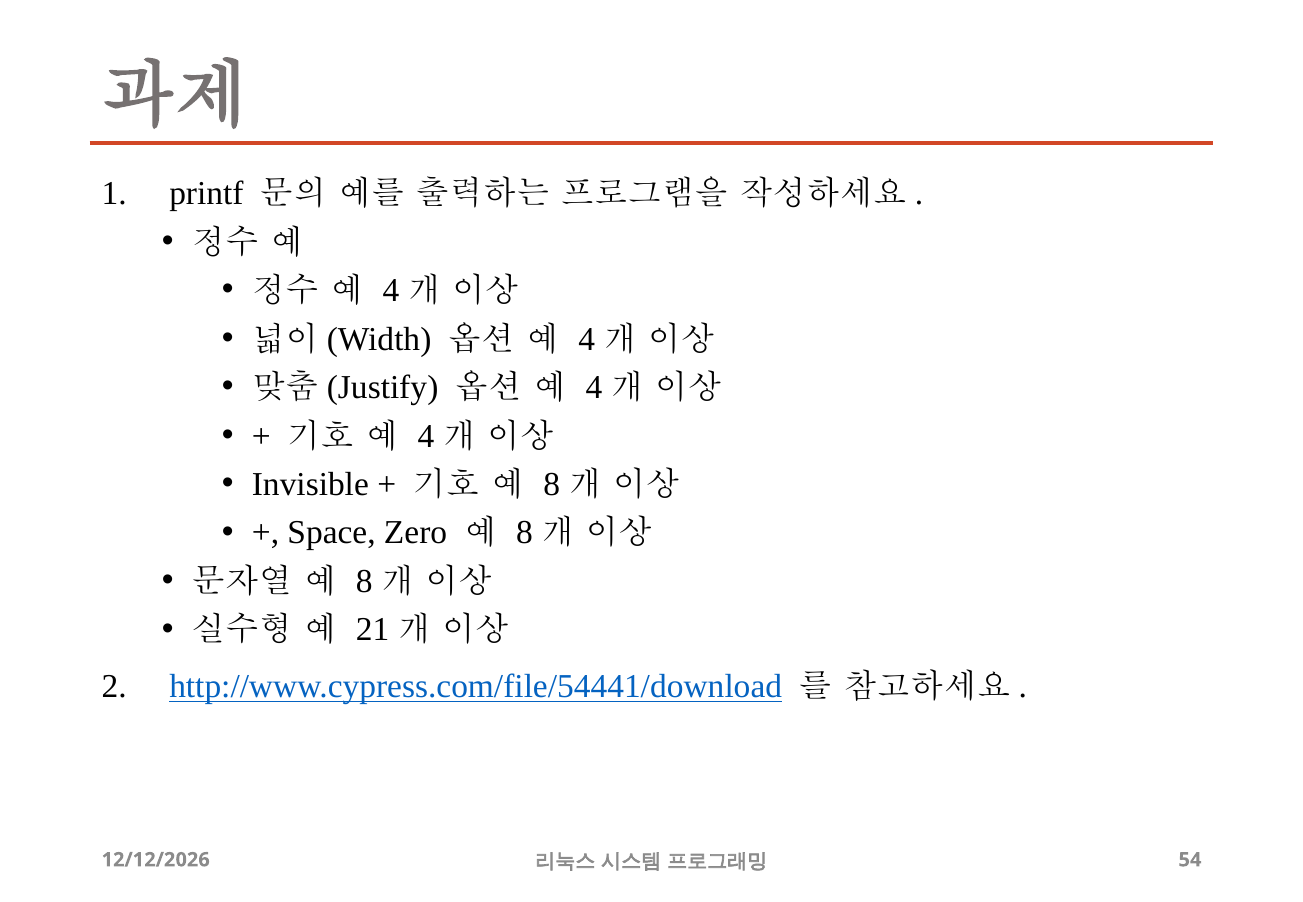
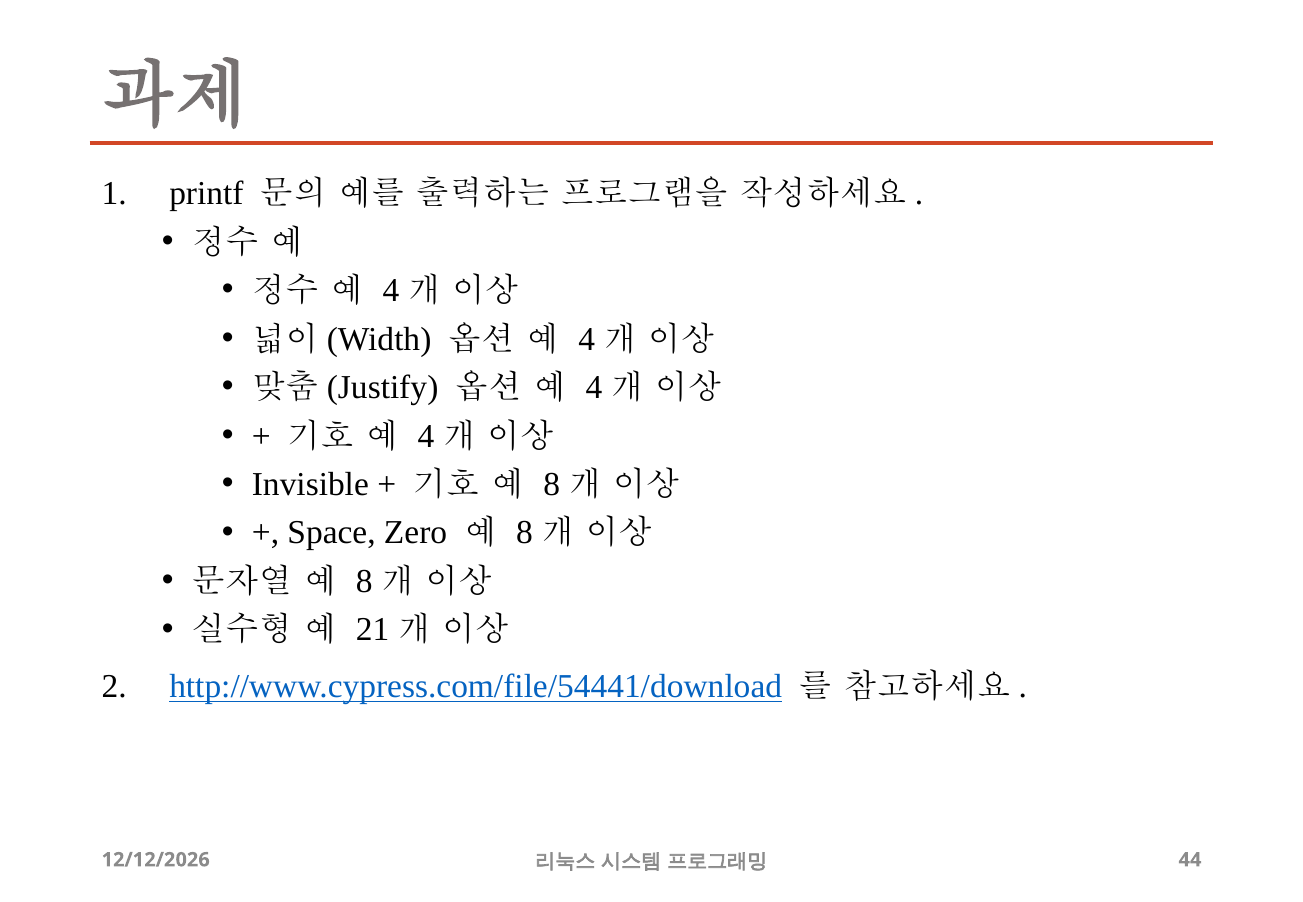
54: 54 -> 44 (1190, 860)
